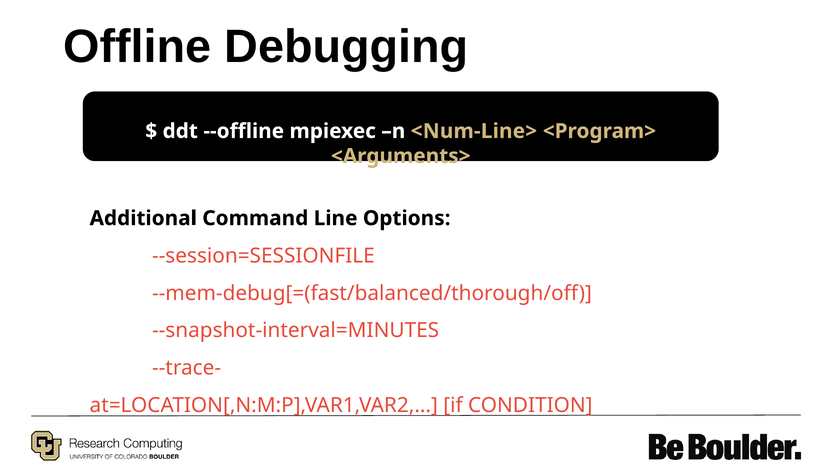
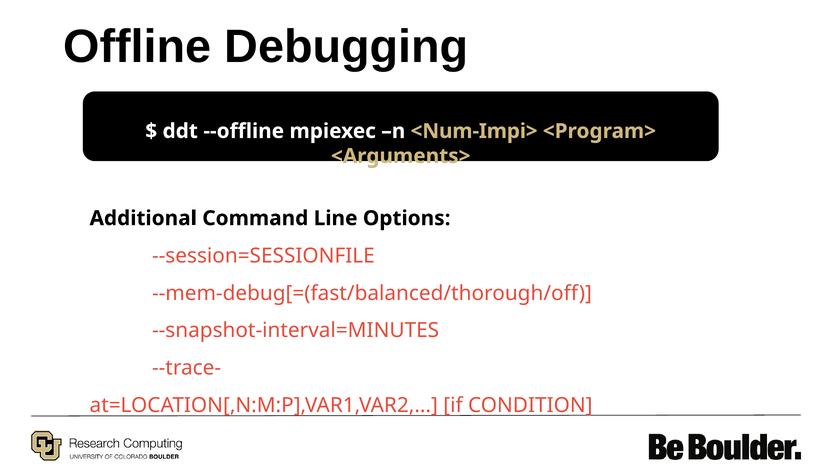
<Num-Line>: <Num-Line> -> <Num-Impi> (474, 131)
